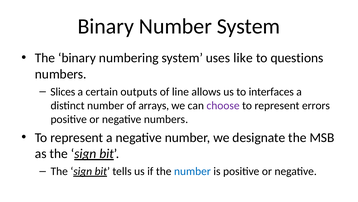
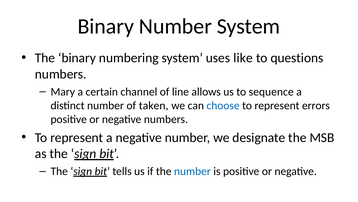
Slices: Slices -> Mary (63, 91)
outputs: outputs -> channel (139, 91)
interfaces: interfaces -> sequence (271, 91)
arrays: arrays -> taken (154, 105)
choose colour: purple -> blue (223, 105)
